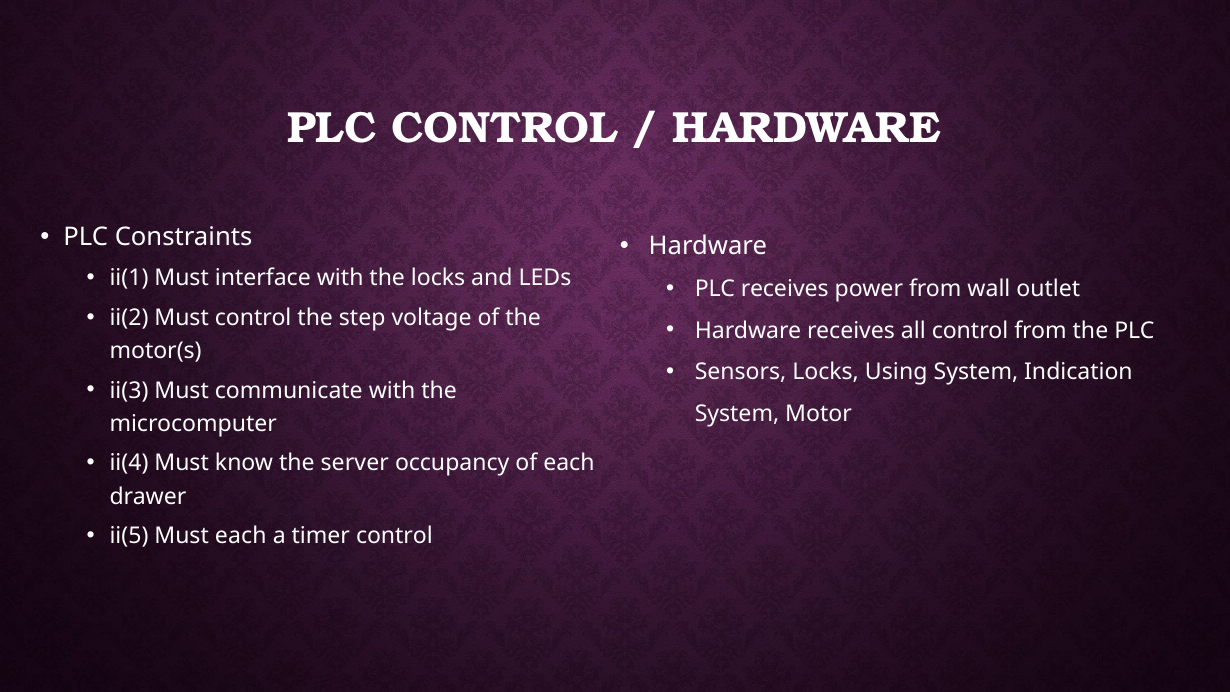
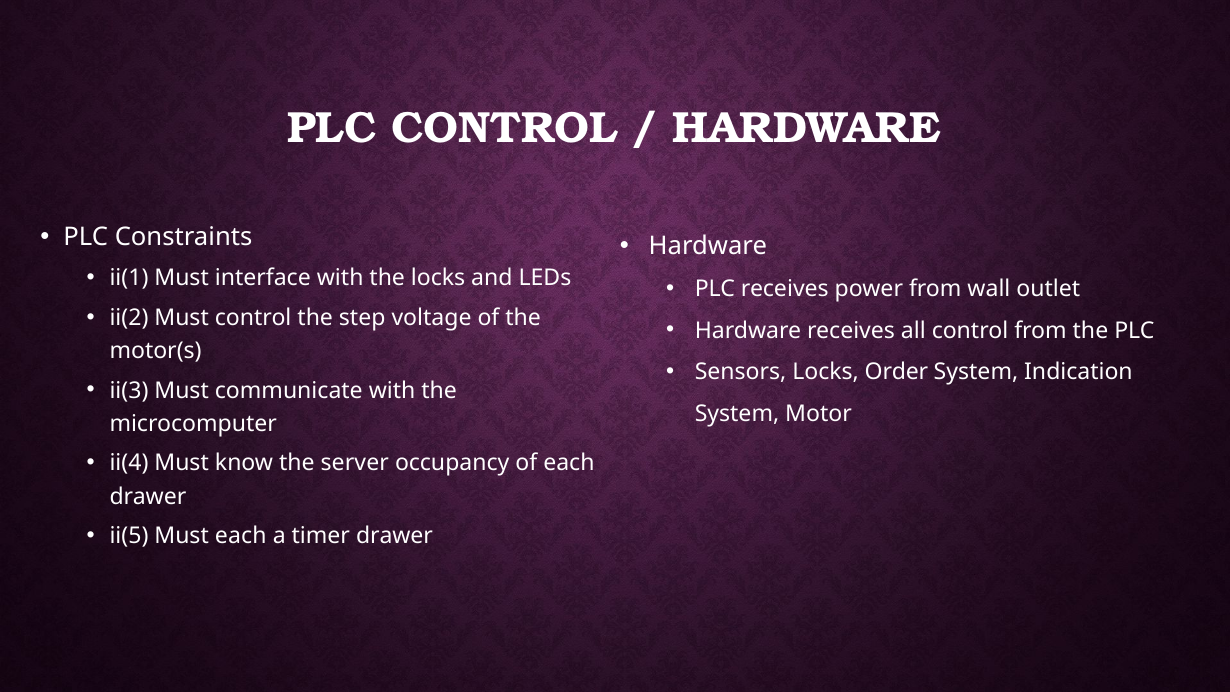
Using: Using -> Order (896, 372)
timer control: control -> drawer (394, 536)
